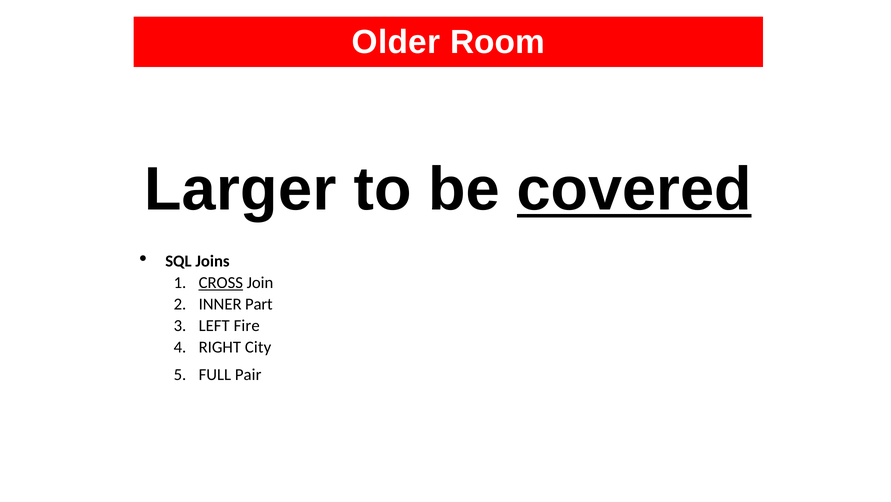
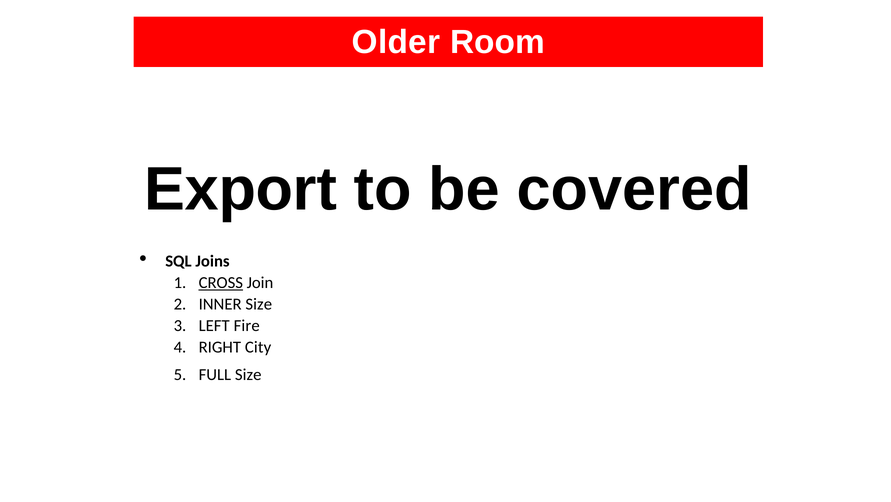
Larger: Larger -> Export (241, 189)
covered underline: present -> none (634, 189)
INNER Part: Part -> Size (259, 304)
FULL Pair: Pair -> Size (248, 374)
